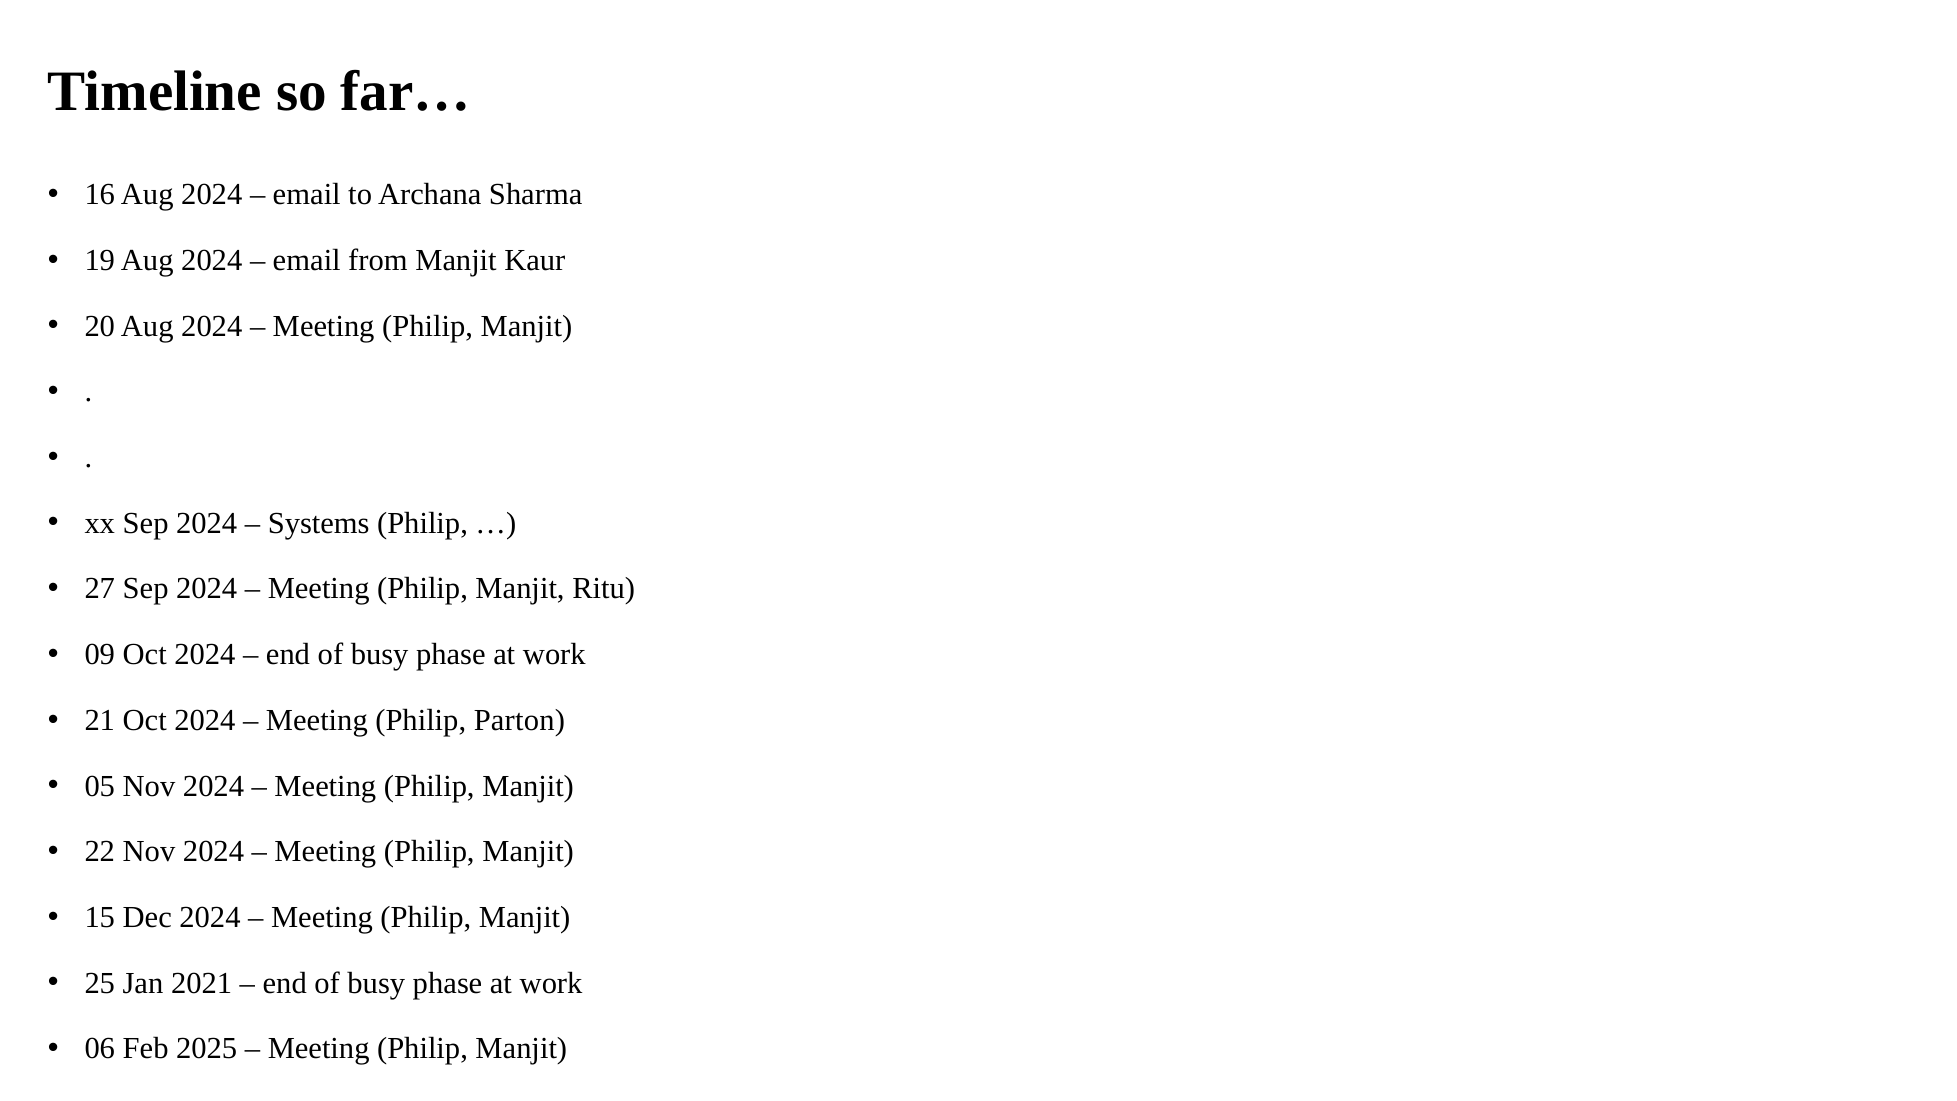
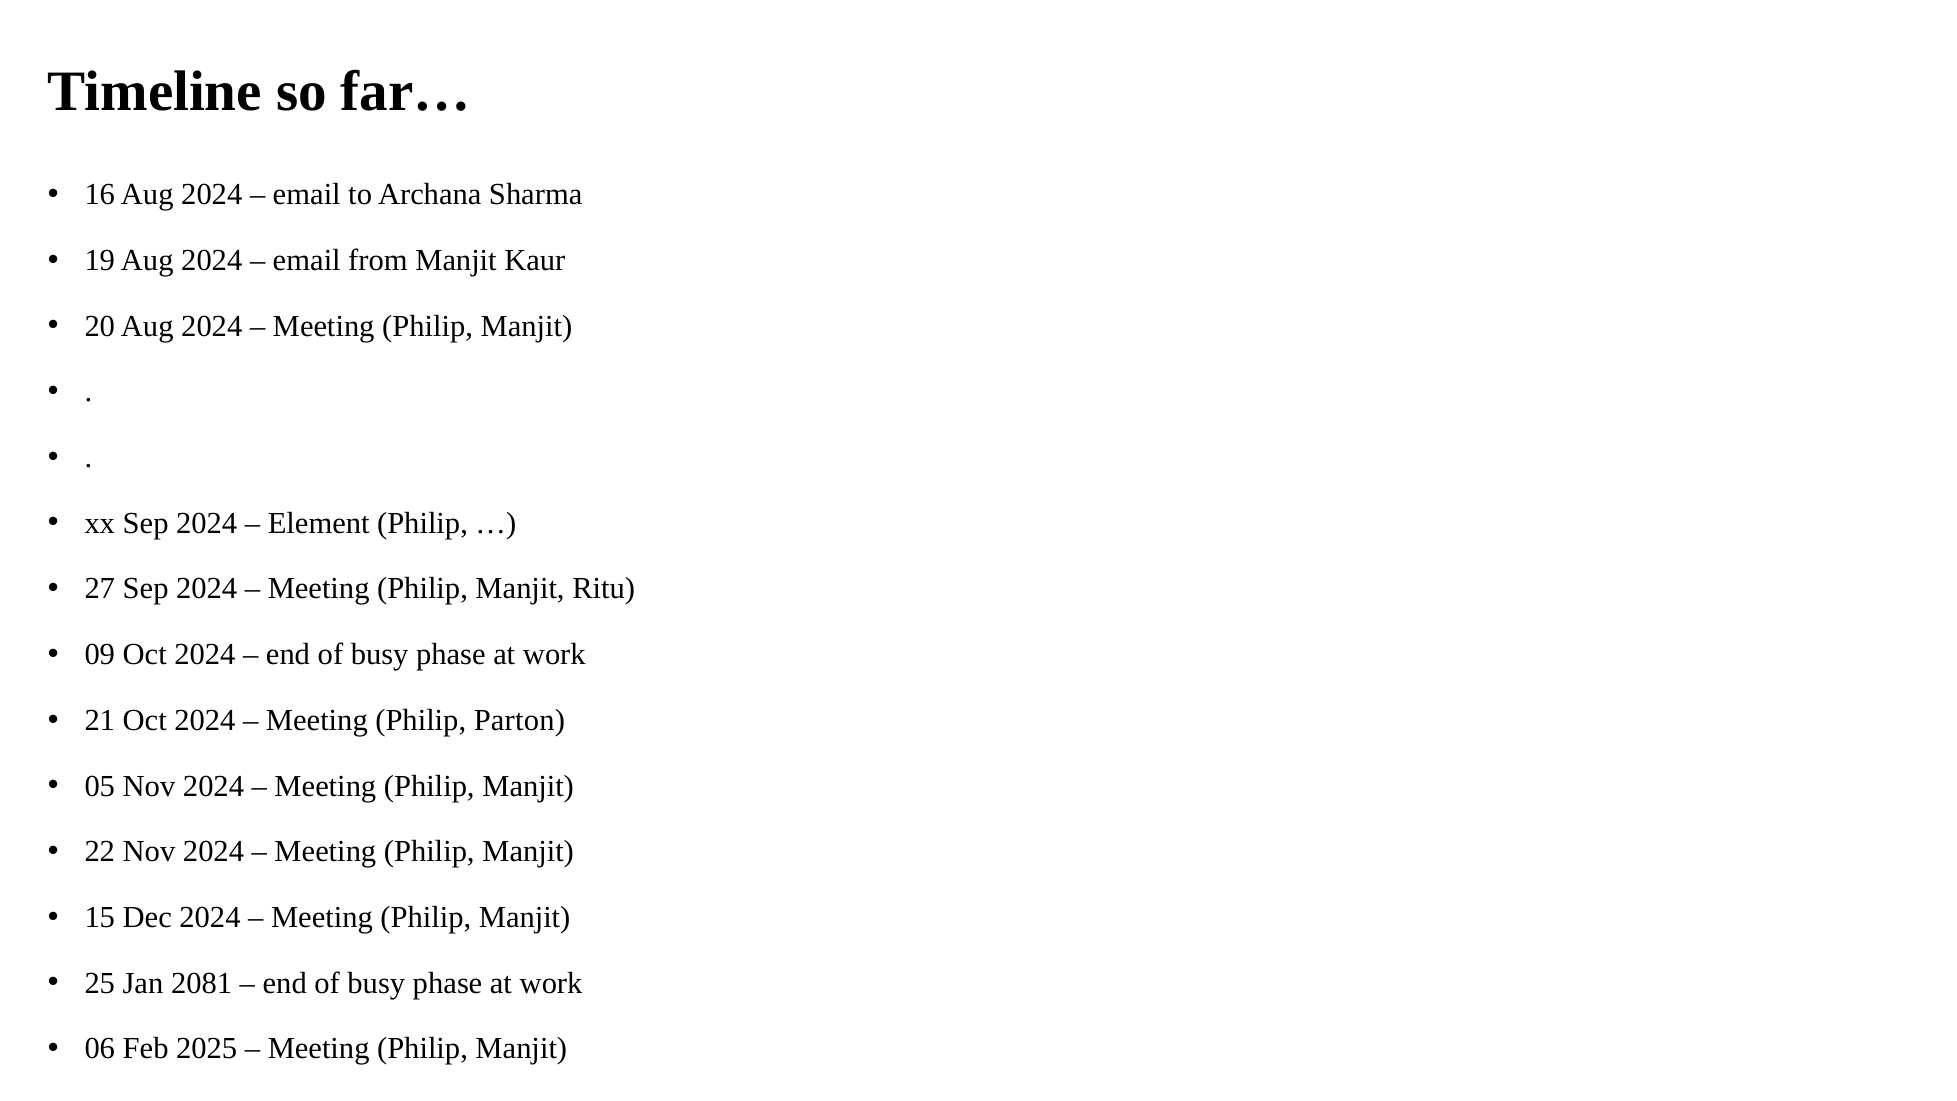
Systems: Systems -> Element (319, 523)
2021: 2021 -> 2081 (202, 983)
